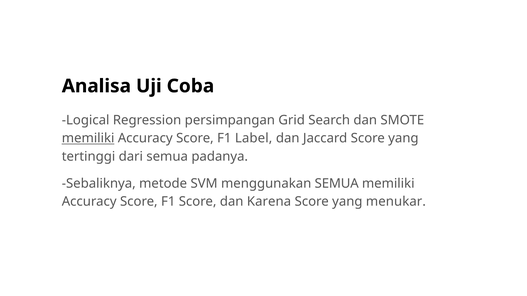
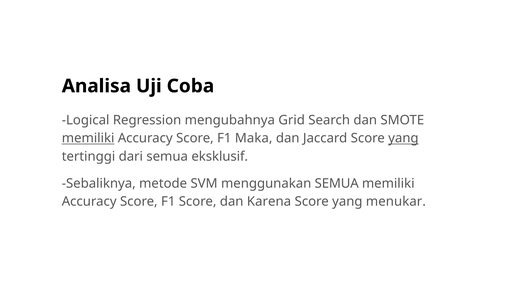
persimpangan: persimpangan -> mengubahnya (230, 120)
Label: Label -> Maka (254, 138)
yang underline: none -> present (403, 138)
padanya: padanya -> eksklusif (220, 157)
